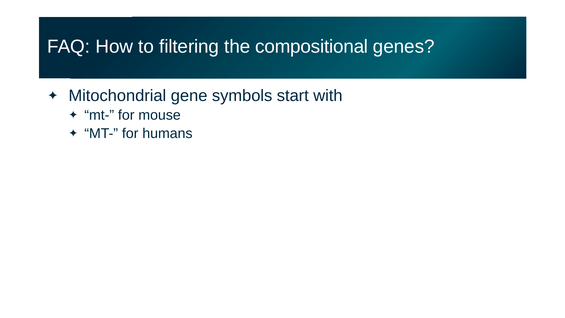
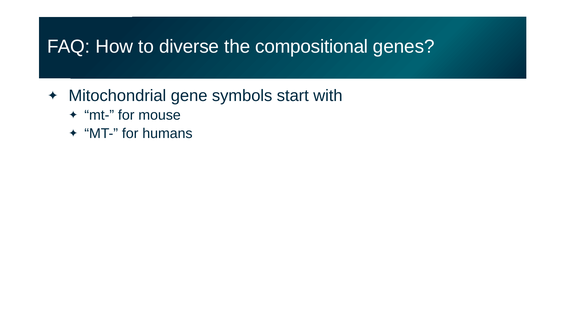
filtering: filtering -> diverse (189, 46)
